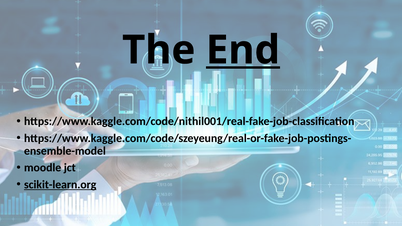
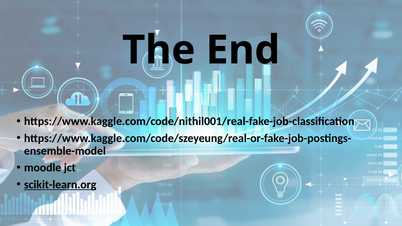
End underline: present -> none (243, 50)
